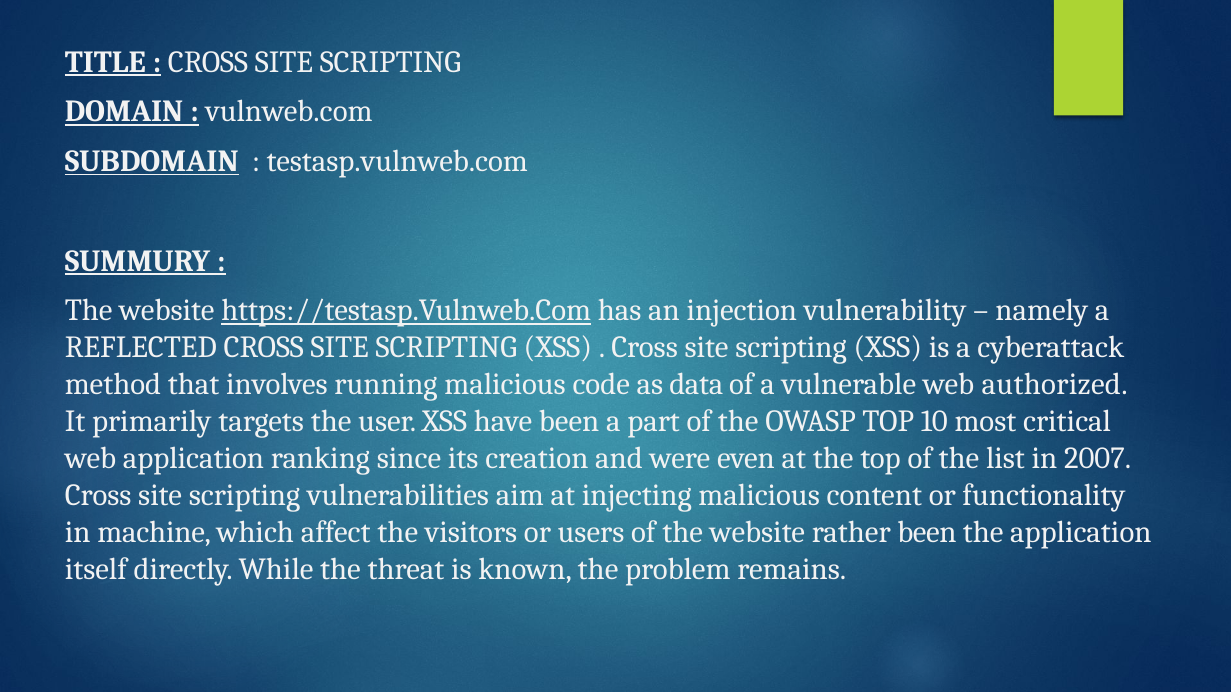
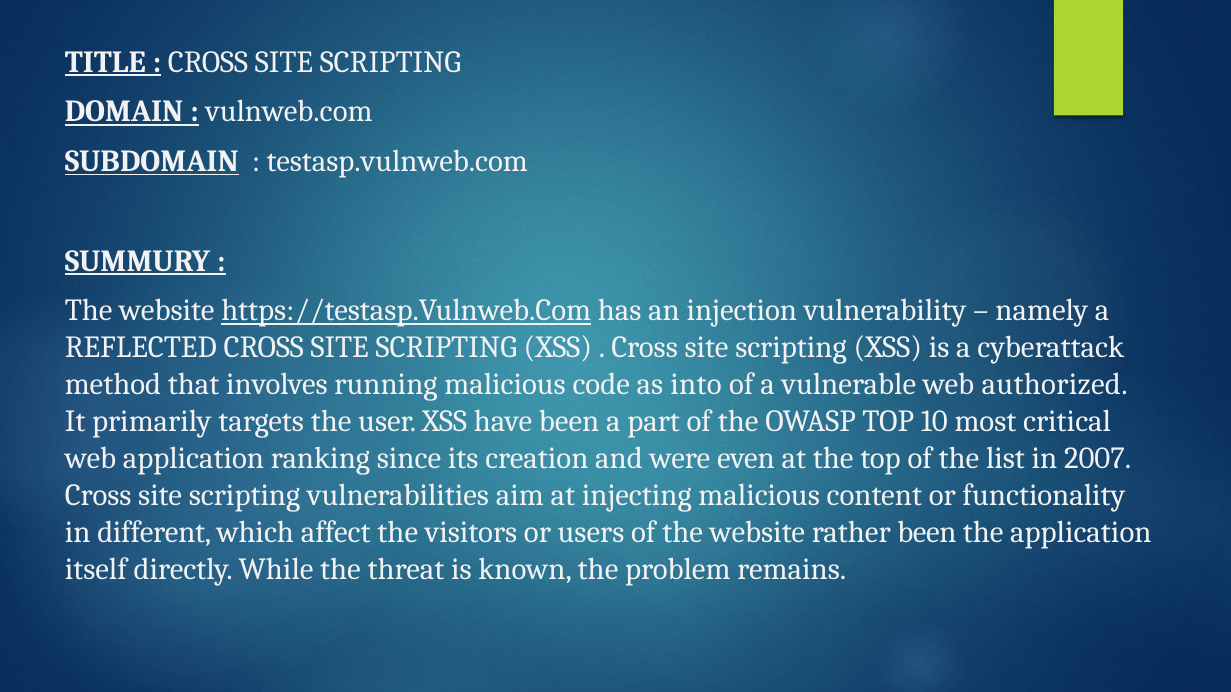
data: data -> into (696, 385)
machine: machine -> different (154, 532)
